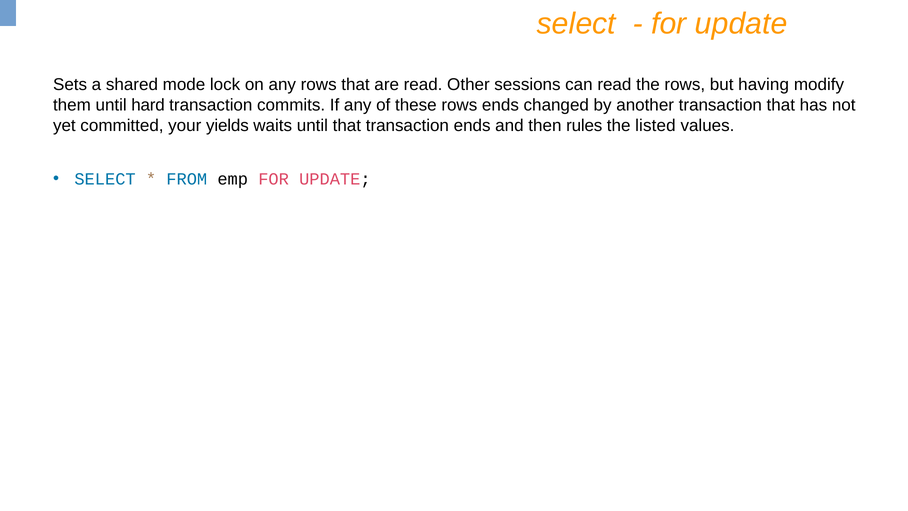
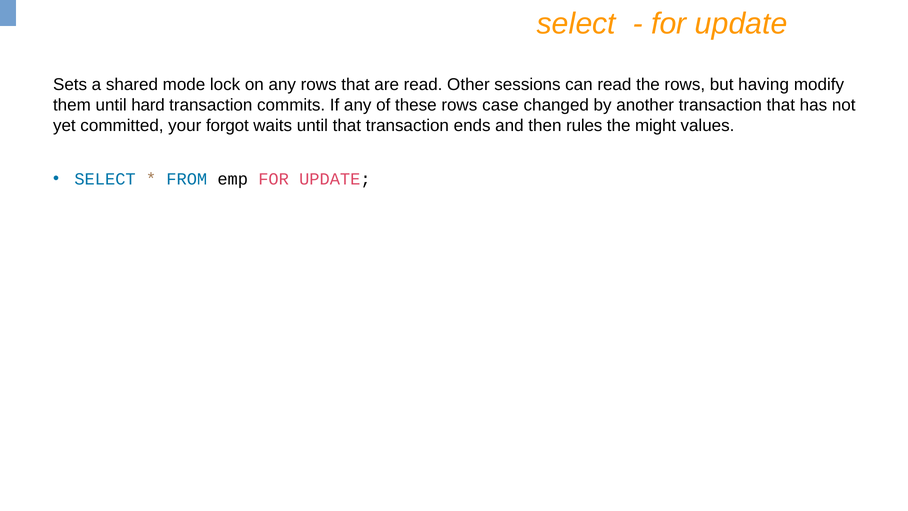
rows ends: ends -> case (500, 105)
yields: yields -> forgot (227, 126)
listed: listed -> might (656, 126)
